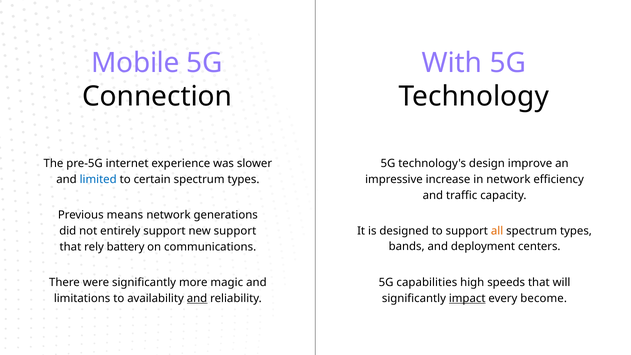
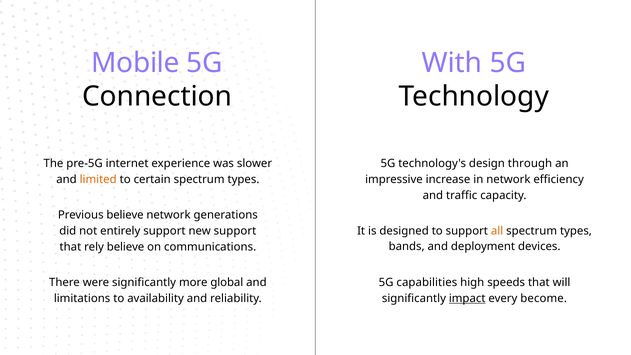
improve: improve -> through (530, 163)
limited colour: blue -> orange (98, 179)
Previous means: means -> believe (125, 215)
centers: centers -> devices (539, 247)
rely battery: battery -> believe (126, 247)
magic: magic -> global (227, 282)
and underline: present -> none (197, 298)
